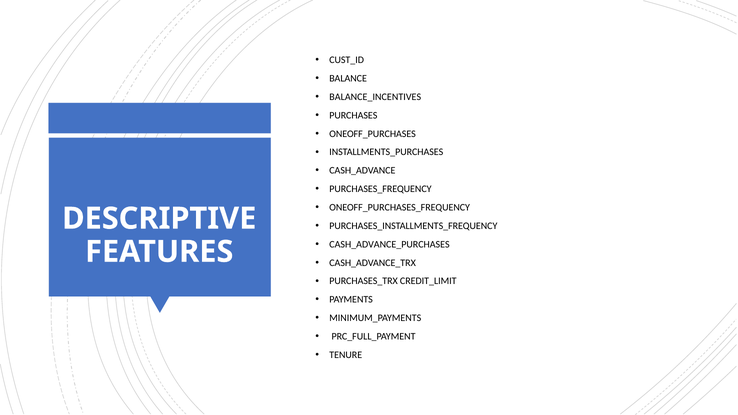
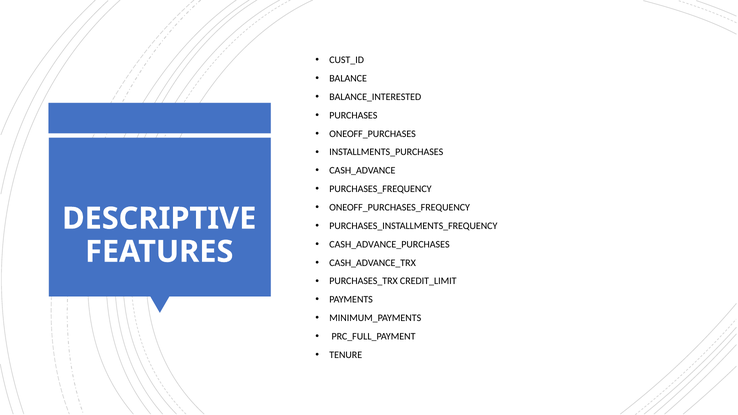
BALANCE_INCENTIVES: BALANCE_INCENTIVES -> BALANCE_INTERESTED (375, 97)
